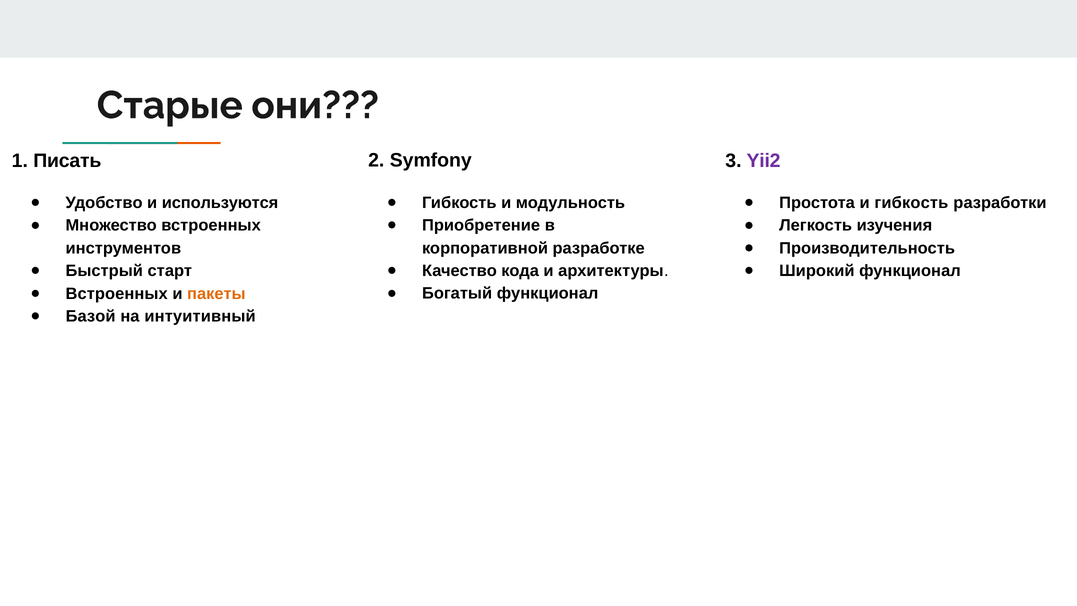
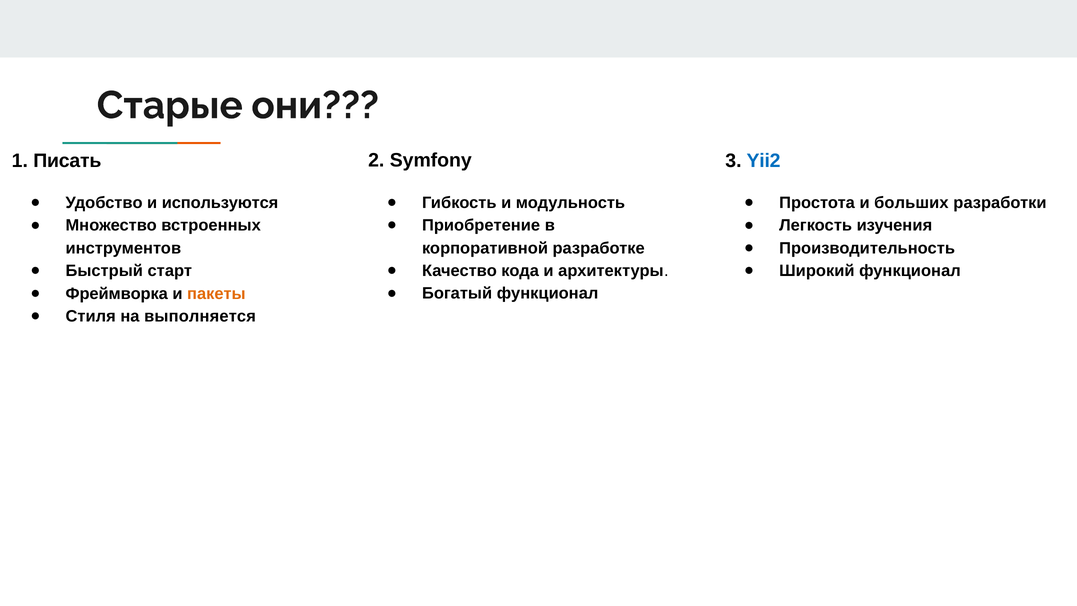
Yii2 colour: purple -> blue (764, 161)
и гибкость: гибкость -> больших (911, 203)
Встроенных: Встроенных -> Фреймворка (117, 294)
Базой: Базой -> Стиля (91, 316)
интуитивный: интуитивный -> выполняется (200, 316)
